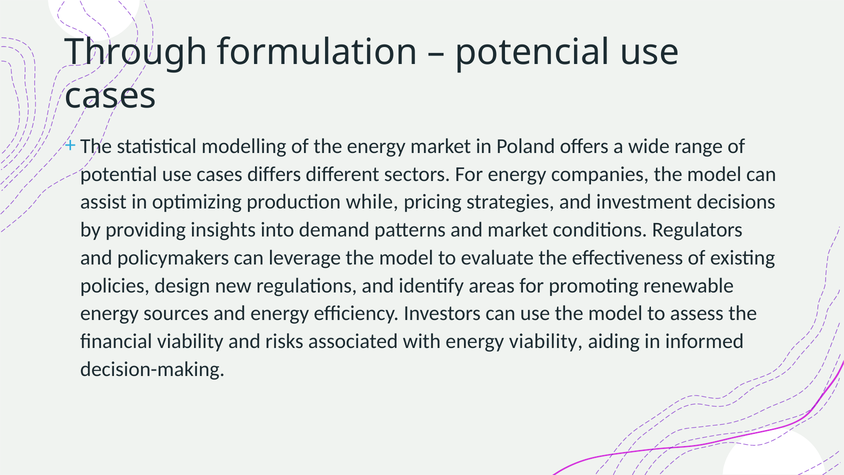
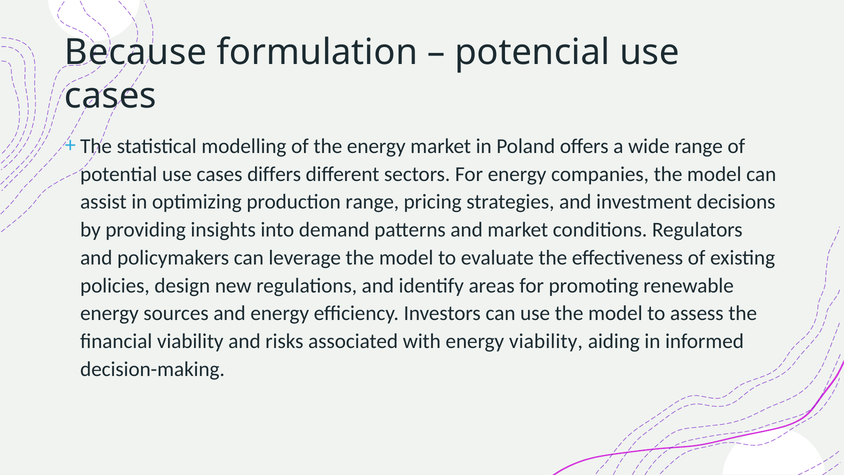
Through: Through -> Because (136, 53)
production while: while -> range (372, 202)
